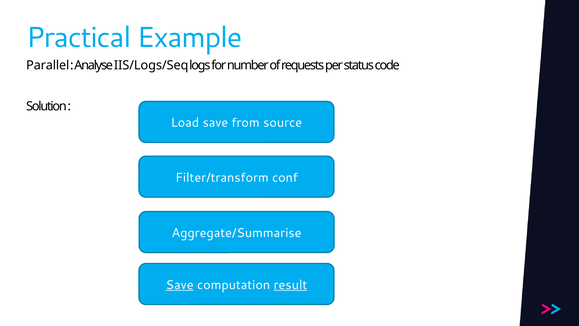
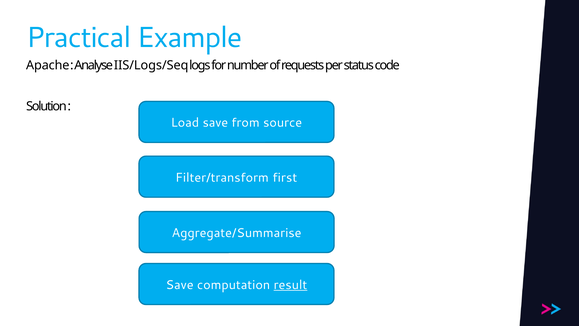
Parallel: Parallel -> Apache (48, 65)
conf: conf -> first (285, 177)
Save underline: present -> none (180, 285)
